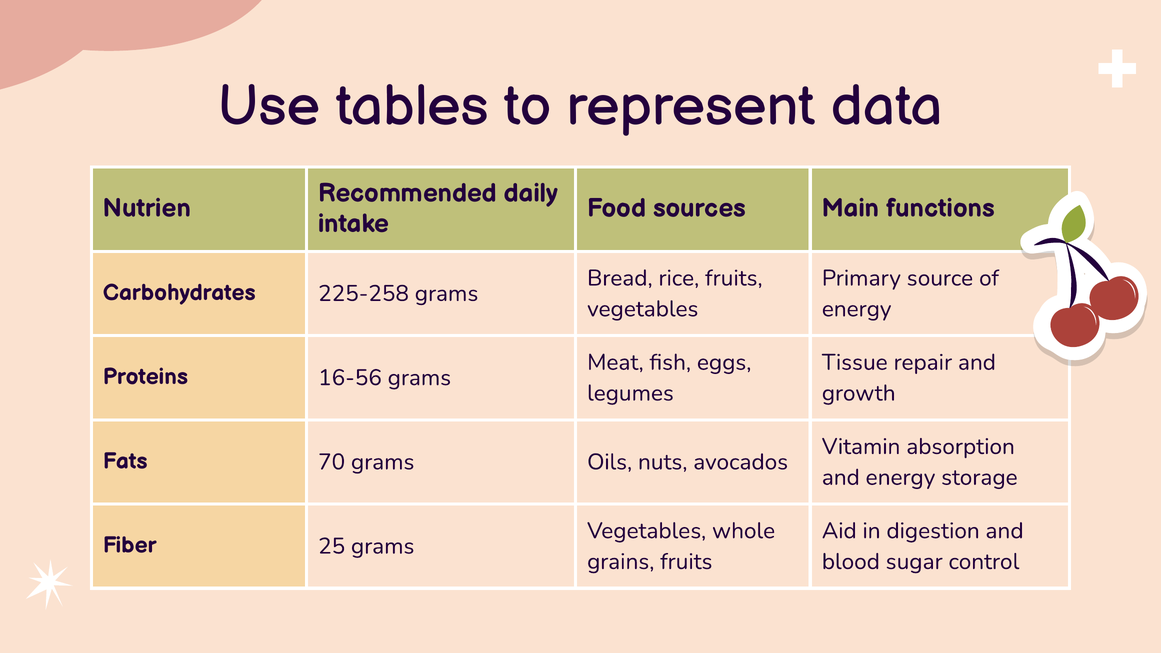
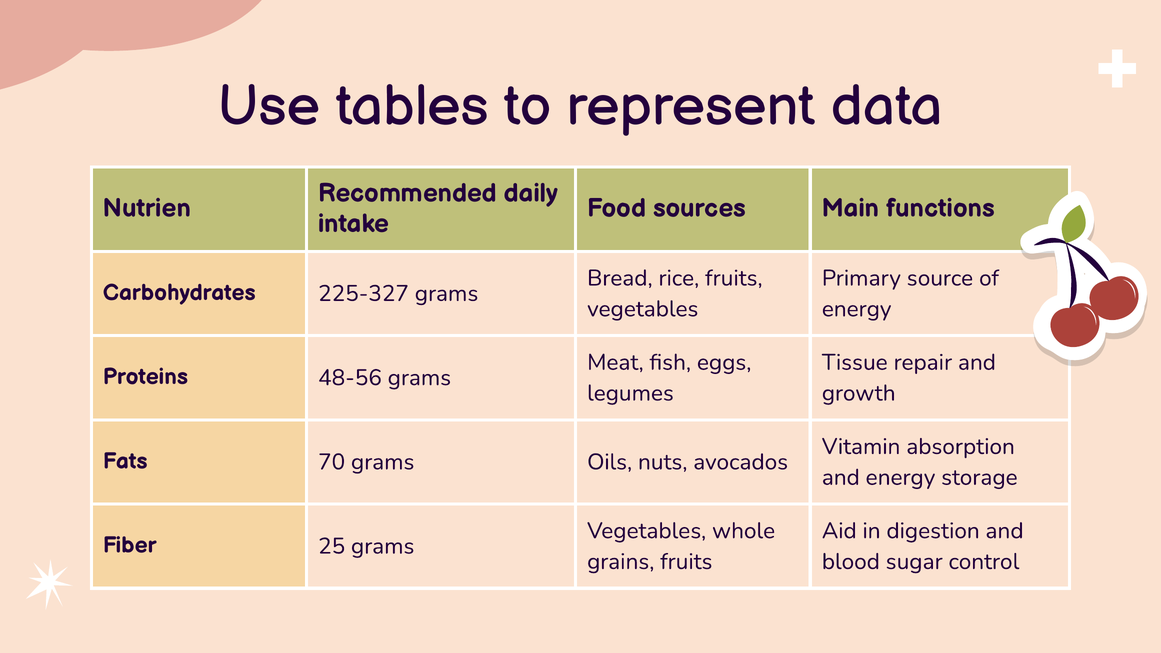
225-258: 225-258 -> 225-327 (364, 293)
16-56: 16-56 -> 48-56 (350, 378)
